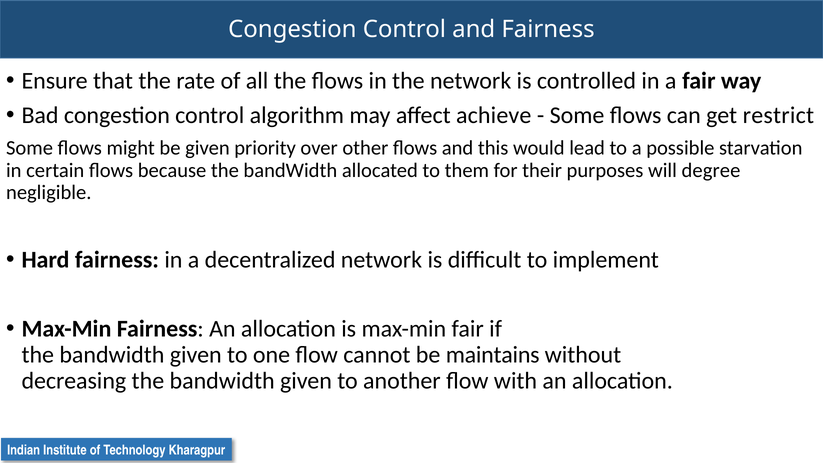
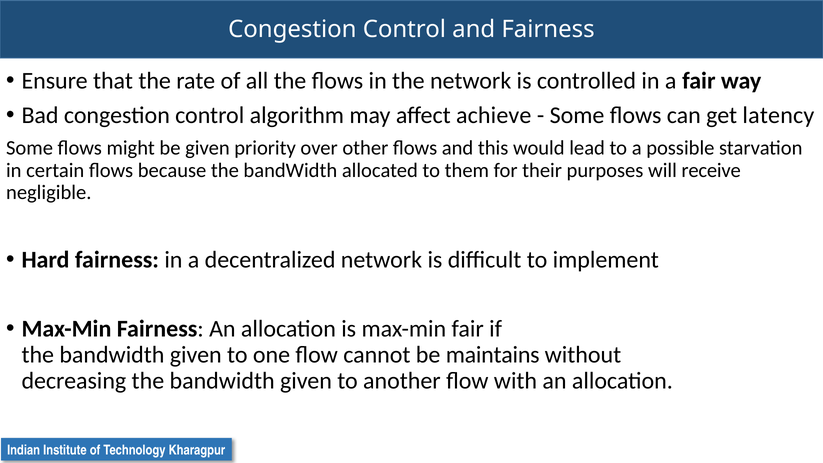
restrict: restrict -> latency (778, 115)
degree: degree -> receive (711, 170)
